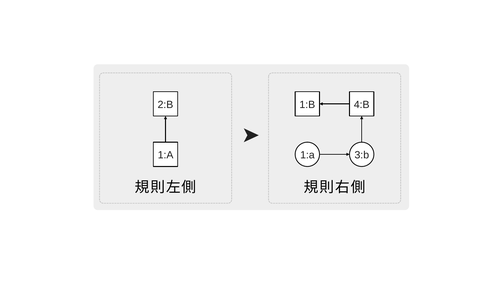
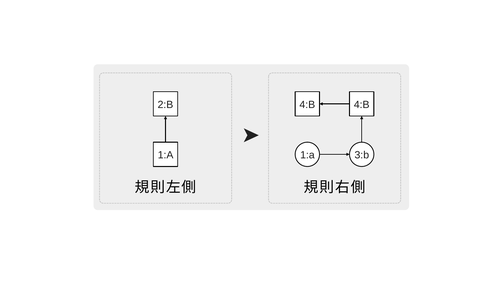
1:B: 1:B -> 4:B (307, 105)
